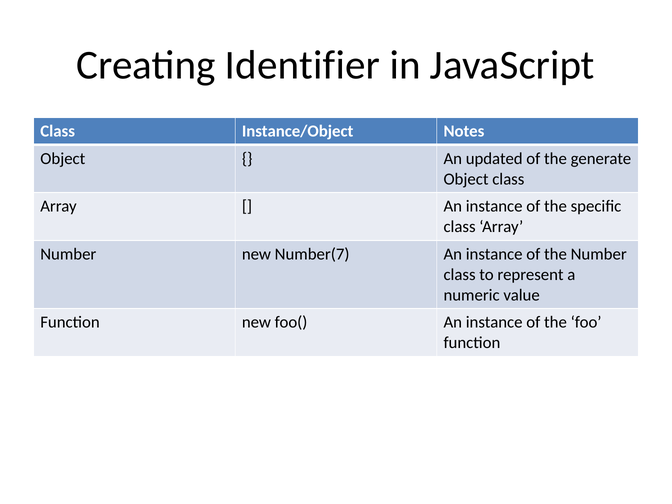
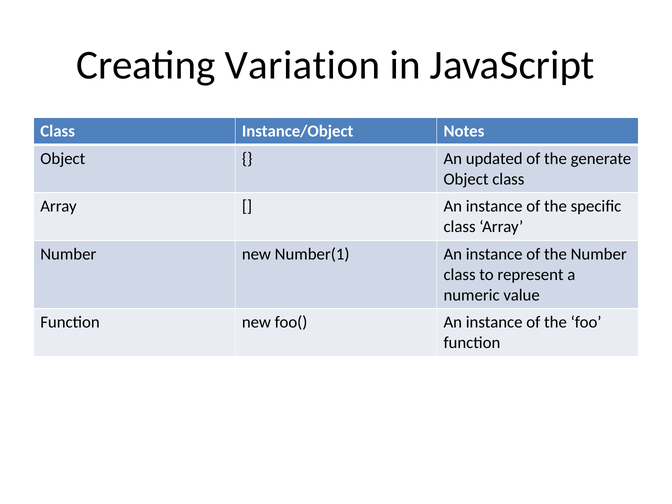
Identifier: Identifier -> Variation (302, 65)
Number(7: Number(7 -> Number(1 (312, 254)
